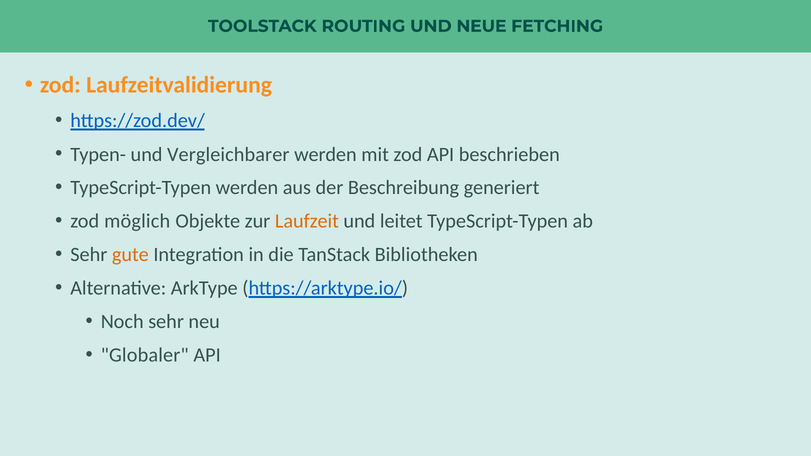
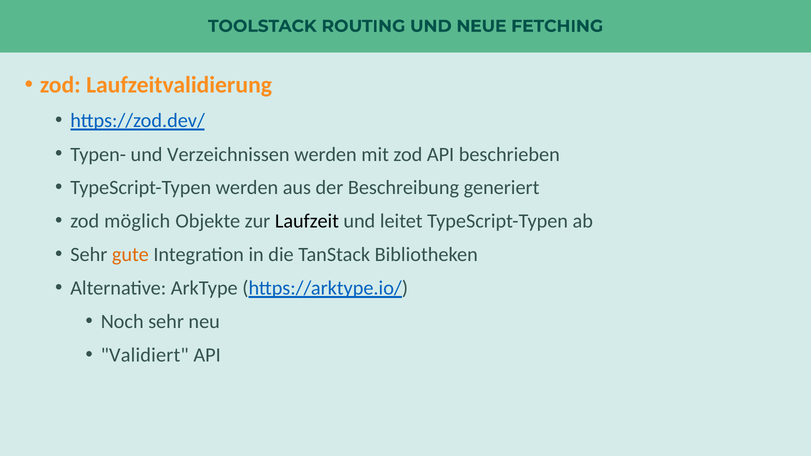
Vergleichbarer: Vergleichbarer -> Verzeichnissen (228, 154)
Laufzeit colour: orange -> black (307, 221)
Globaler: Globaler -> Validiert (145, 355)
